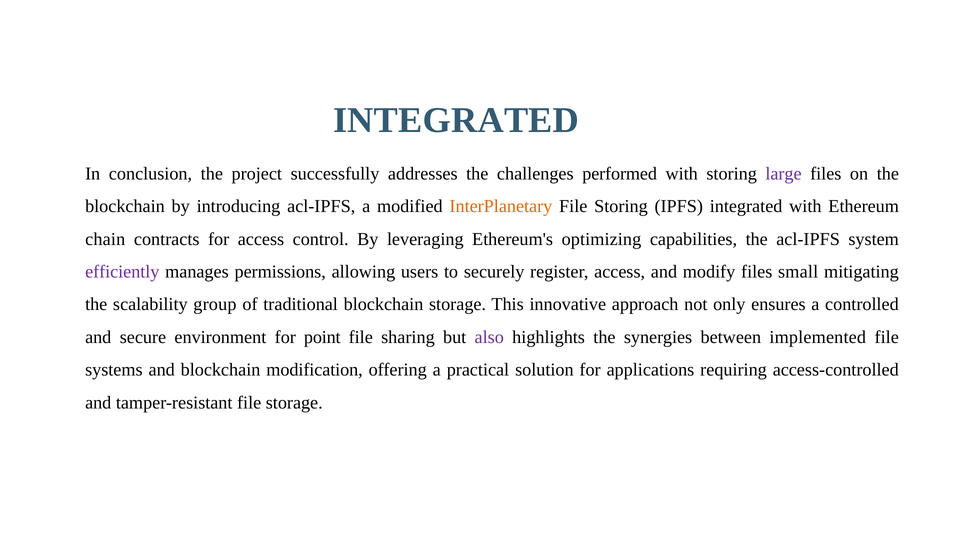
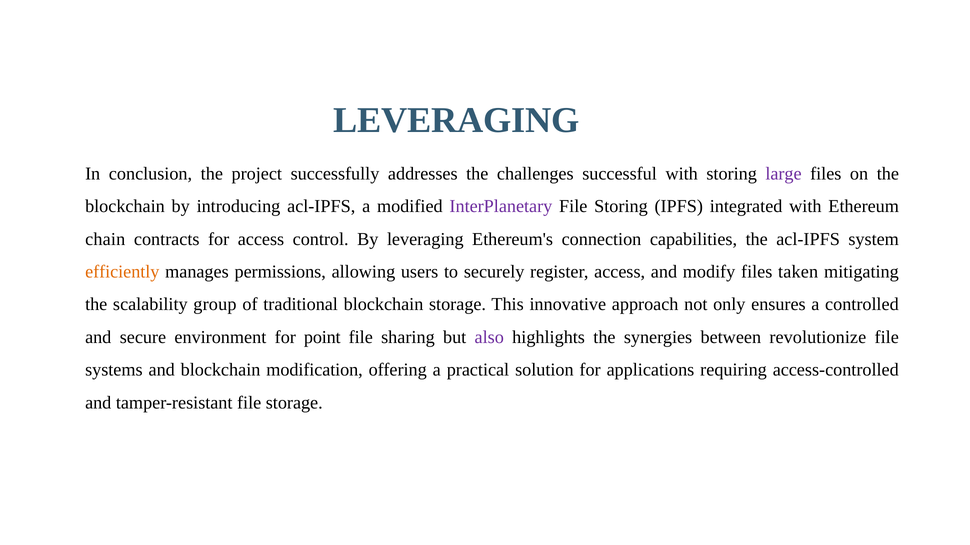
INTEGRATED: INTEGRATED -> LEVERAGING (456, 120)
performed: performed -> successful (620, 174)
InterPlanetary colour: orange -> purple (501, 207)
optimizing: optimizing -> connection (601, 239)
efficiently colour: purple -> orange (122, 272)
small: small -> taken (798, 272)
implemented: implemented -> revolutionize (818, 337)
